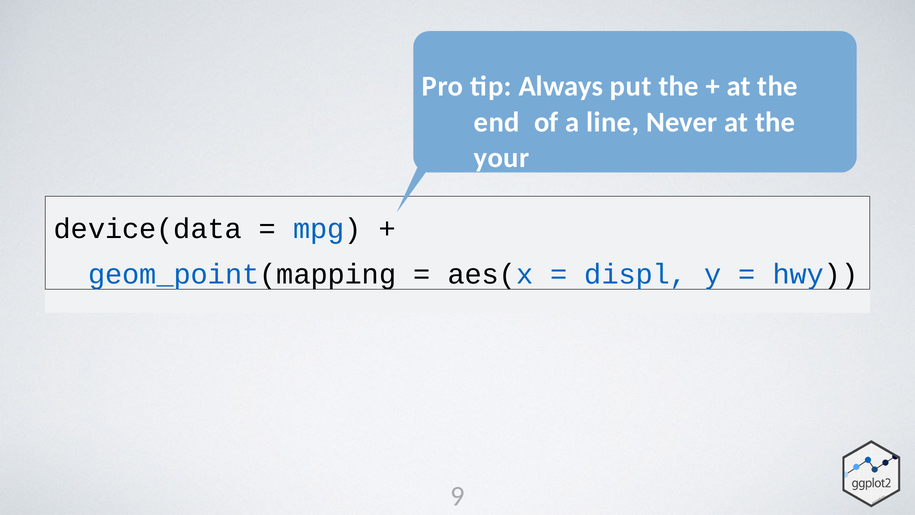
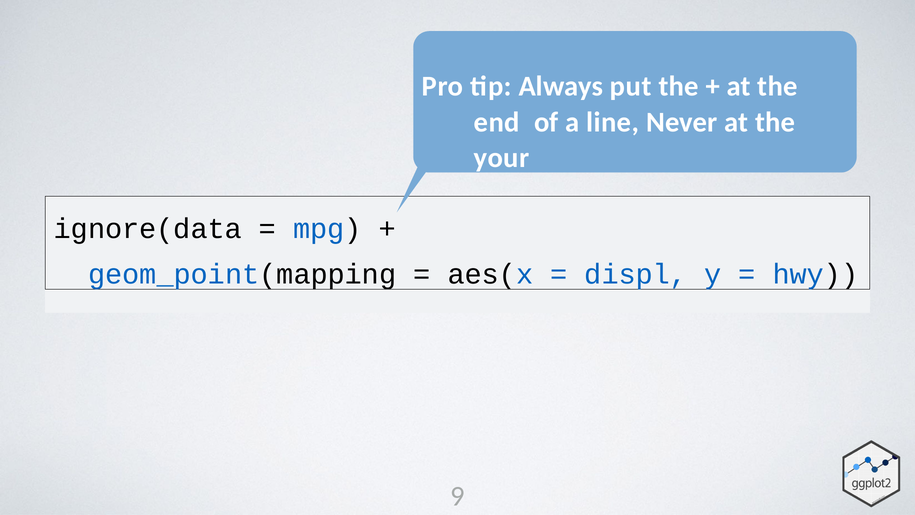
device(data: device(data -> ignore(data (148, 229)
